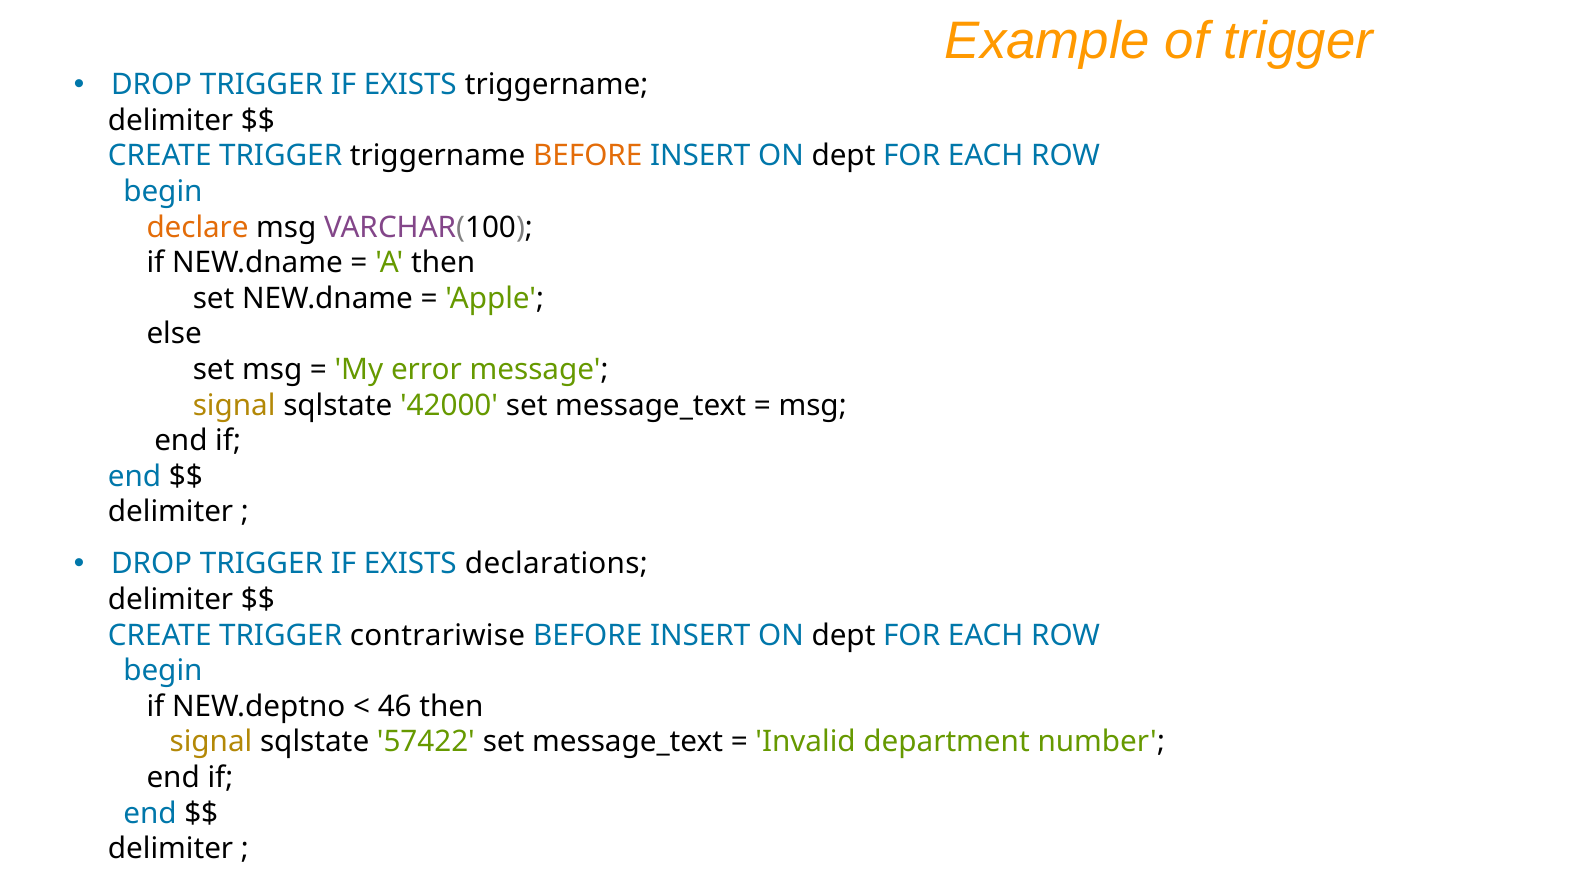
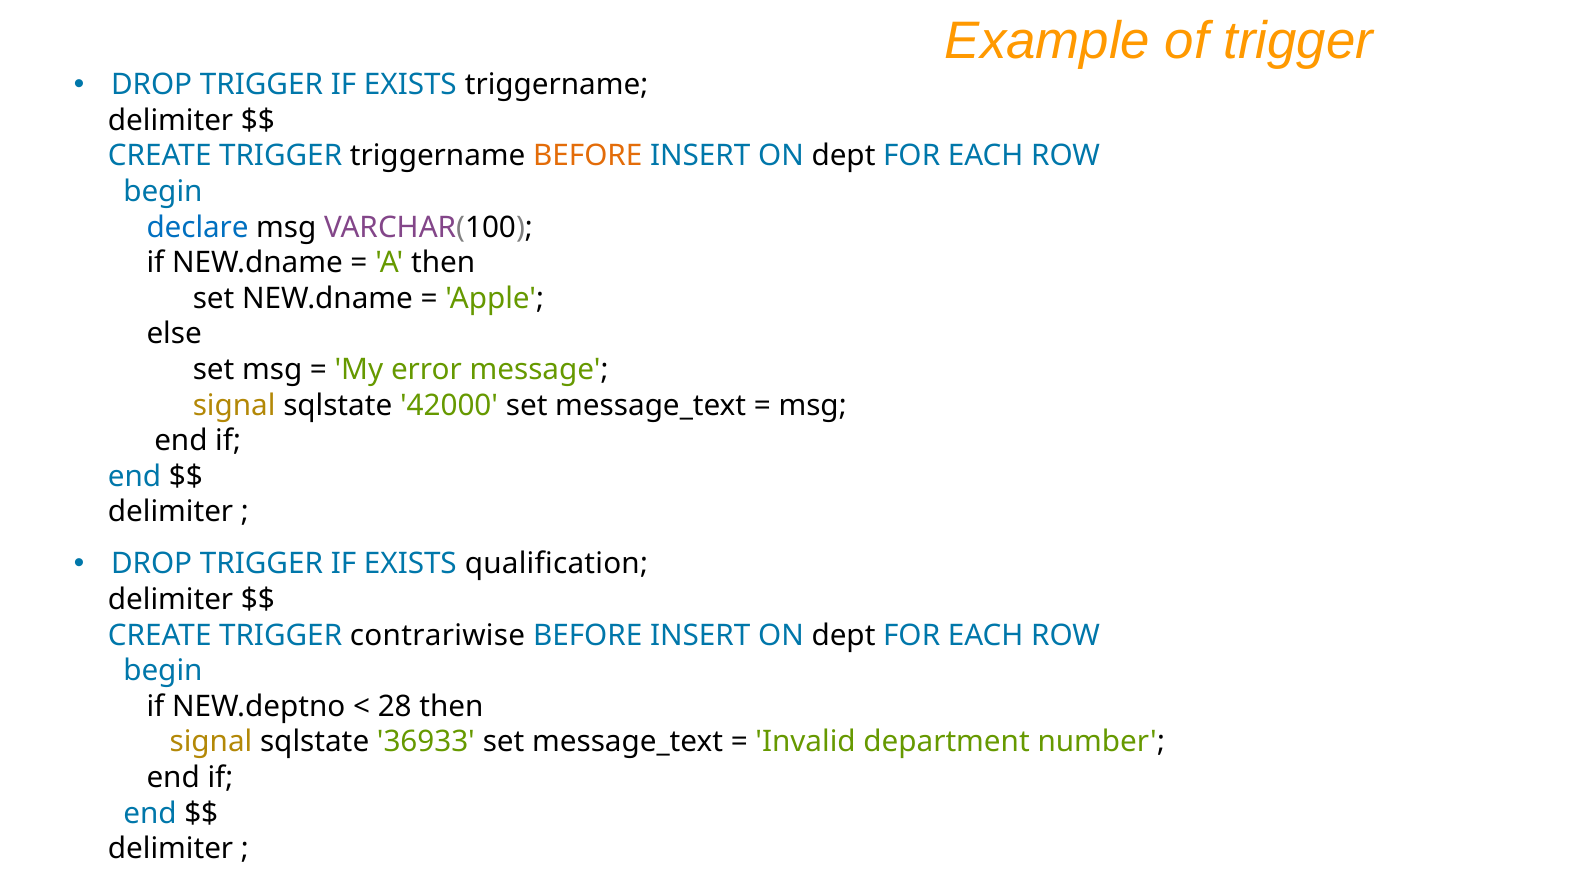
declare colour: orange -> blue (198, 227)
declarations: declarations -> qualification (556, 564)
46: 46 -> 28 (395, 707)
57422: 57422 -> 36933 (426, 742)
